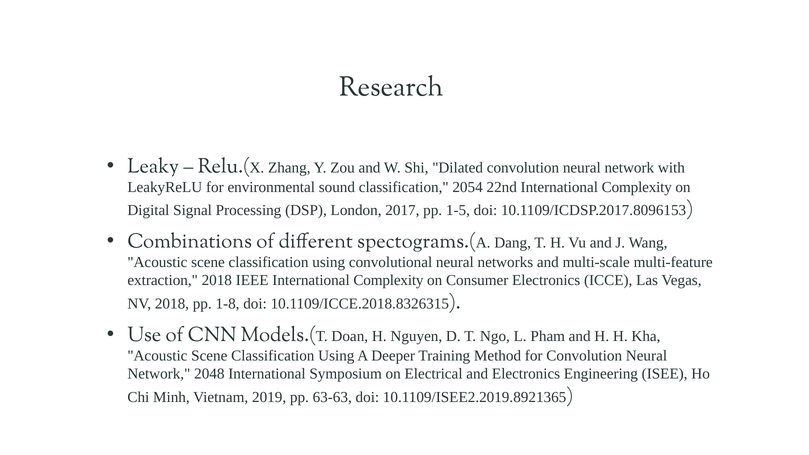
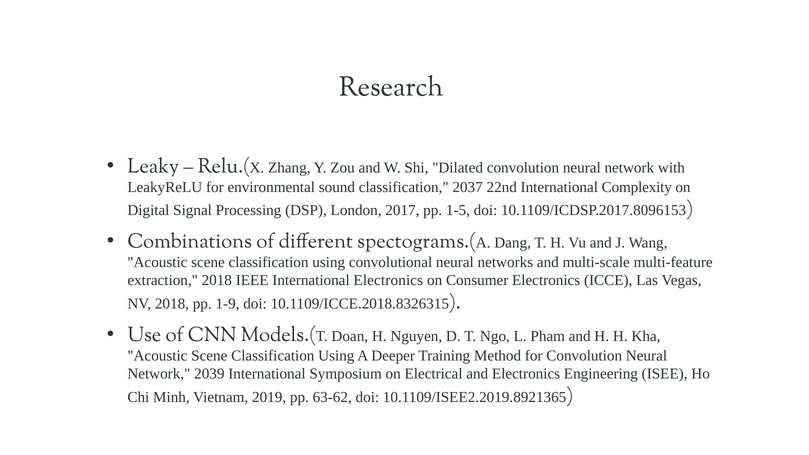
2054: 2054 -> 2037 (468, 187)
IEEE International Complexity: Complexity -> Electronics (388, 280)
1-8: 1-8 -> 1-9 (228, 304)
2048: 2048 -> 2039 (209, 374)
63-63: 63-63 -> 63-62 (332, 397)
